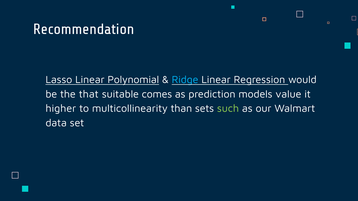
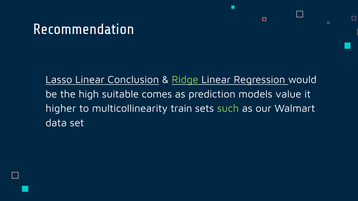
Polynomial: Polynomial -> Conclusion (133, 80)
Ridge colour: light blue -> light green (185, 80)
that: that -> high (89, 94)
than: than -> train (181, 109)
